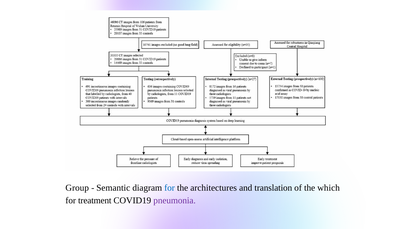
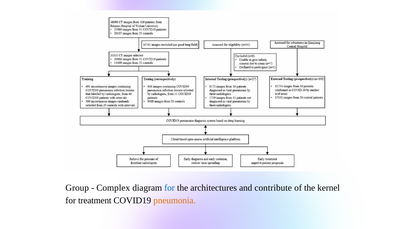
Semantic: Semantic -> Complex (113, 187)
translation: translation -> contribute (273, 187)
which: which -> kernel (329, 187)
pneumonia colour: purple -> orange (175, 200)
